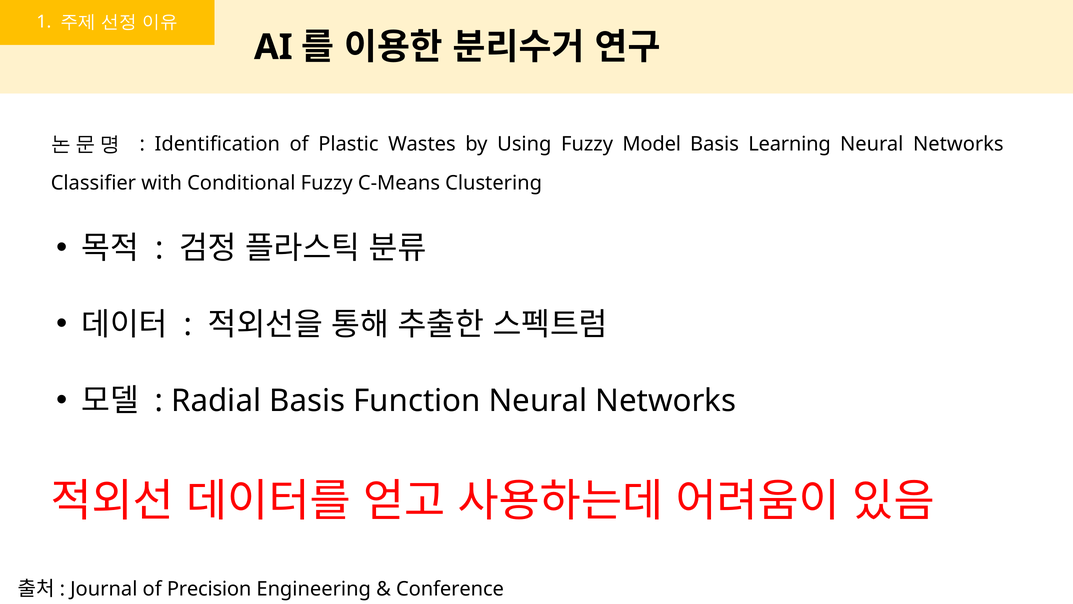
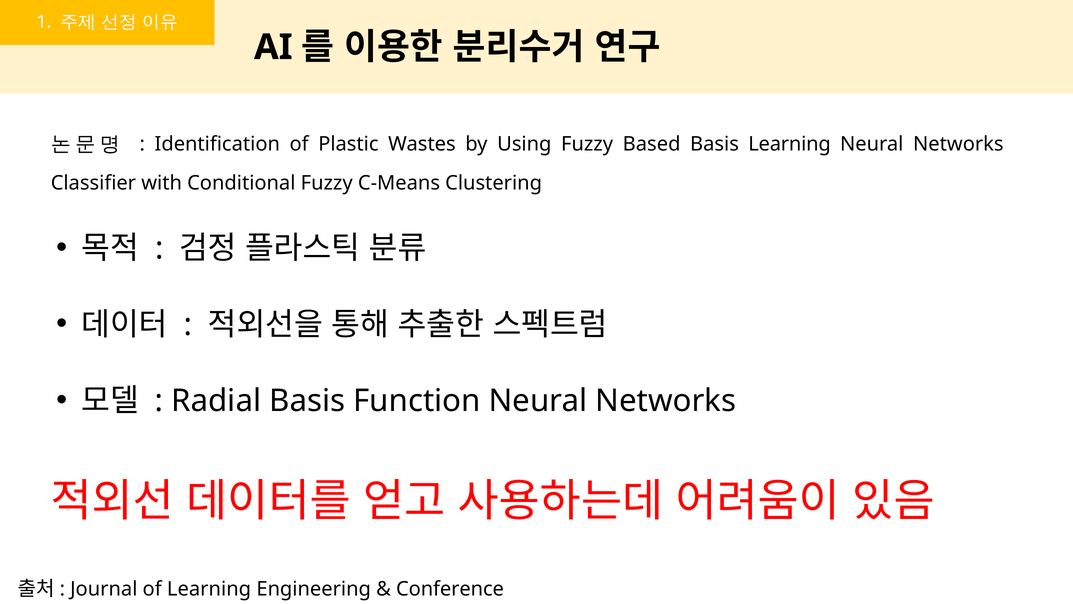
Model: Model -> Based (652, 144)
of Precision: Precision -> Learning (209, 588)
